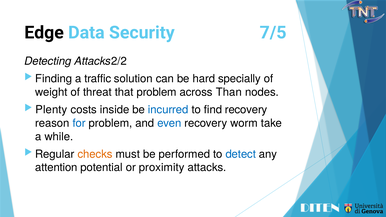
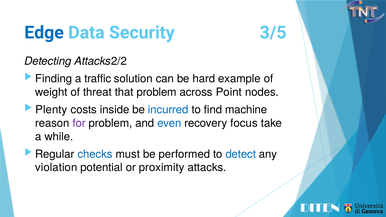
Edge colour: black -> blue (44, 33)
7/5: 7/5 -> 3/5 (273, 33)
specially: specially -> example (239, 79)
Than: Than -> Point (229, 92)
find recovery: recovery -> machine (246, 110)
for colour: blue -> purple (79, 123)
worm: worm -> focus (244, 123)
checks colour: orange -> blue (95, 154)
attention: attention -> violation (56, 168)
